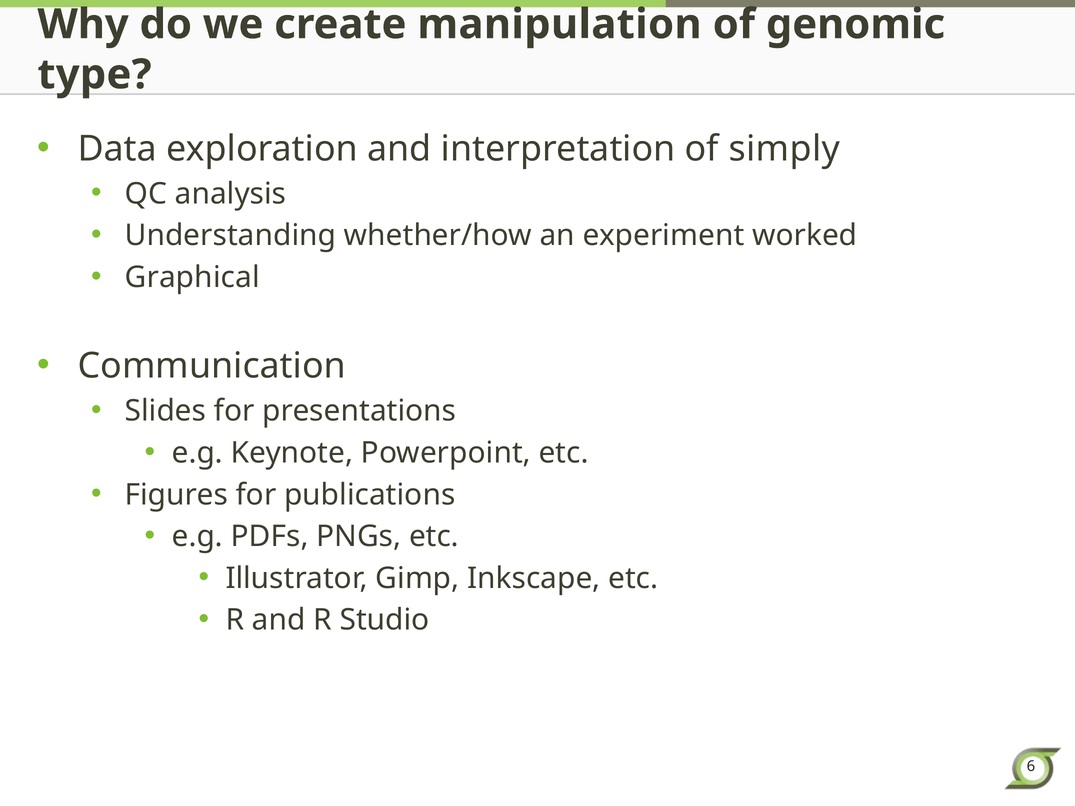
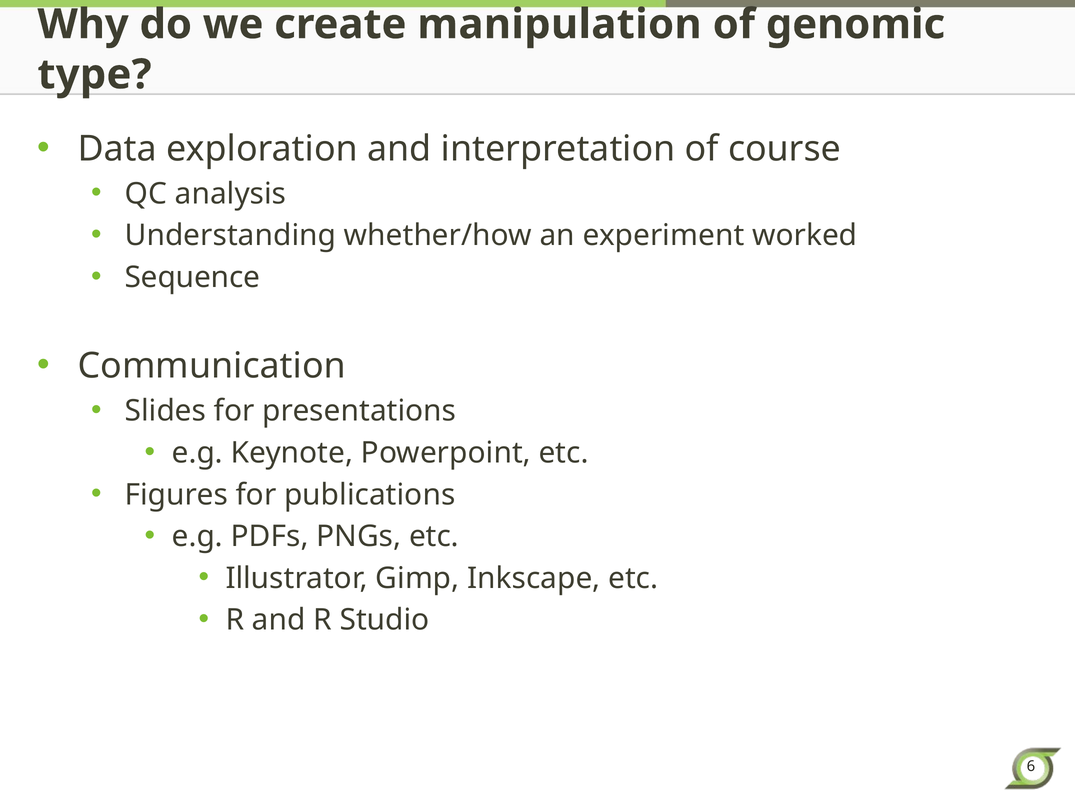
simply: simply -> course (785, 149)
Graphical: Graphical -> Sequence (192, 277)
